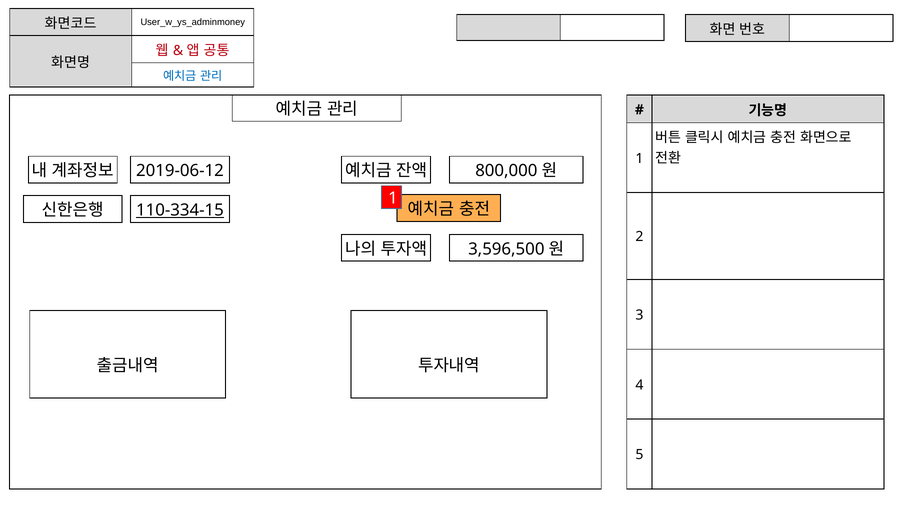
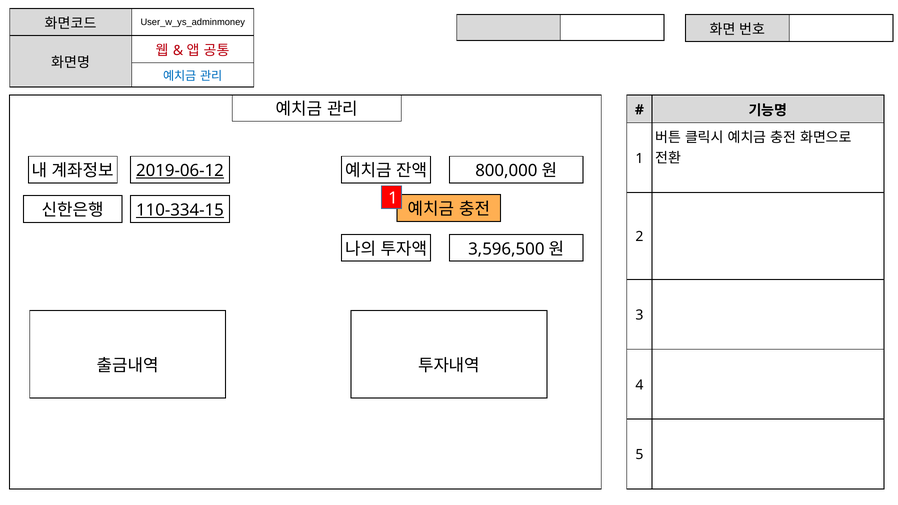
2019-06-12 underline: none -> present (180, 171)
